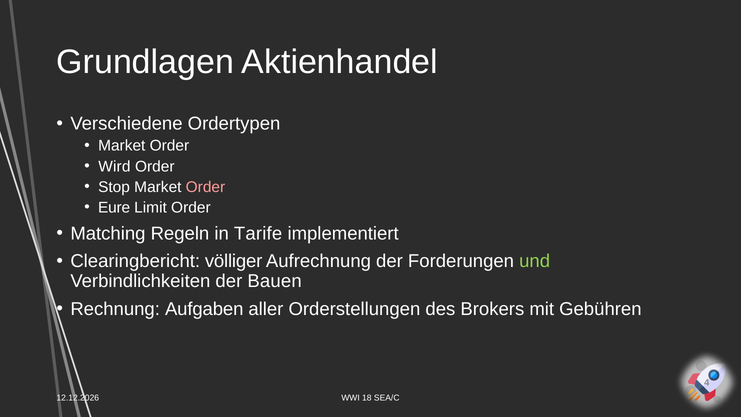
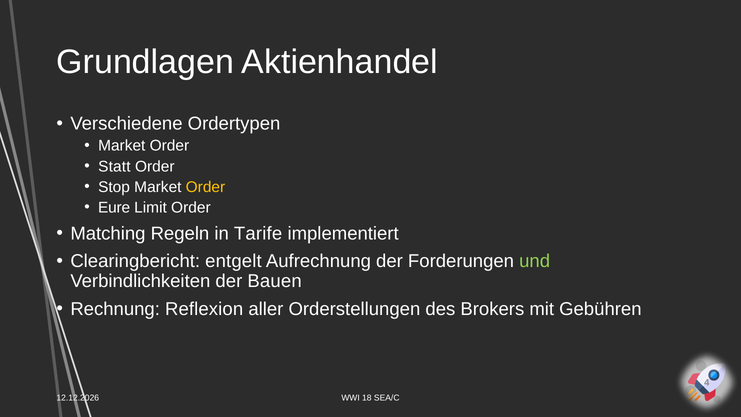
Wird: Wird -> Statt (114, 166)
Order colour: pink -> yellow (205, 187)
völliger: völliger -> entgelt (233, 261)
Aufgaben: Aufgaben -> Reflexion (204, 309)
